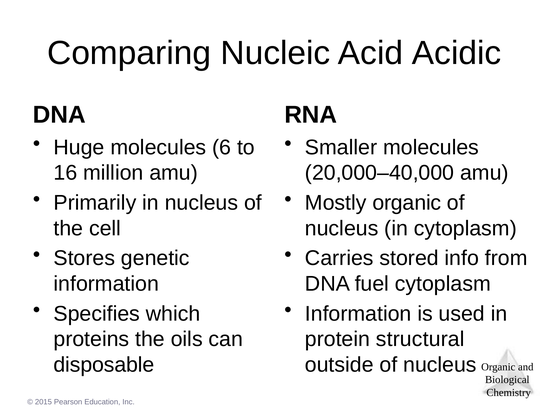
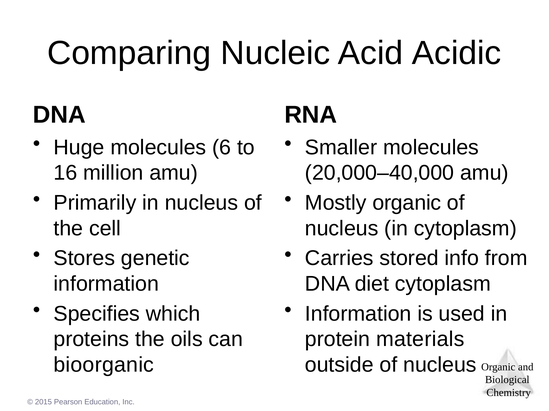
fuel: fuel -> diet (372, 284)
structural: structural -> materials (420, 340)
disposable: disposable -> bioorganic (104, 366)
